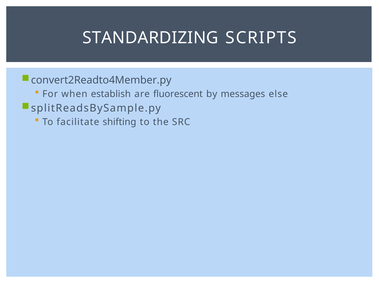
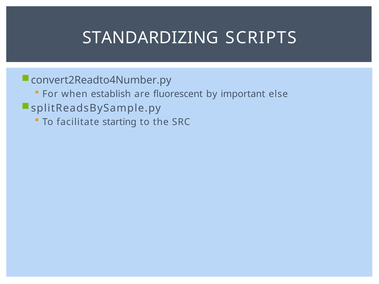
convert2Readto4Member.py: convert2Readto4Member.py -> convert2Readto4Number.py (101, 80)
messages: messages -> important (243, 94)
shifting: shifting -> starting (120, 122)
